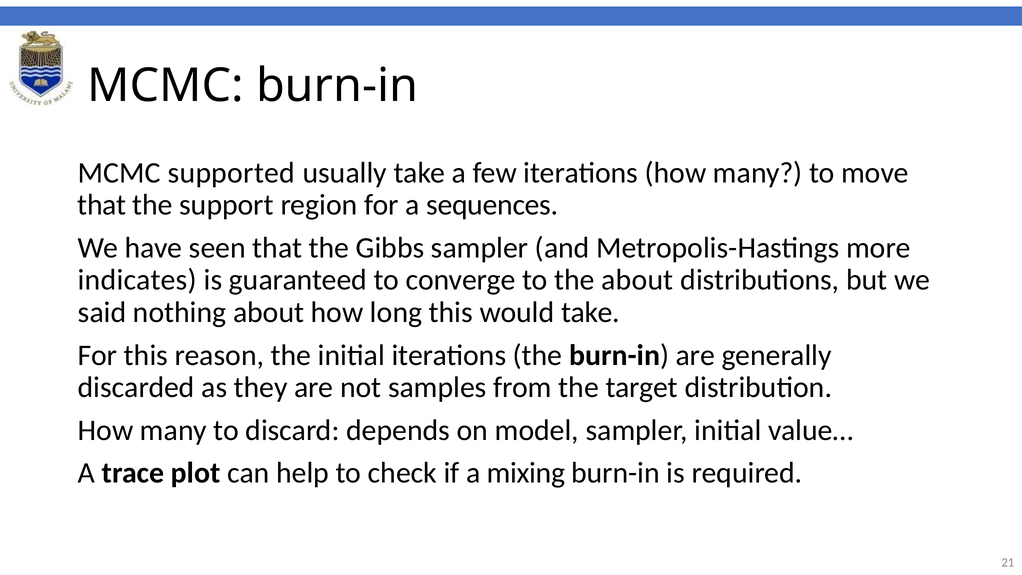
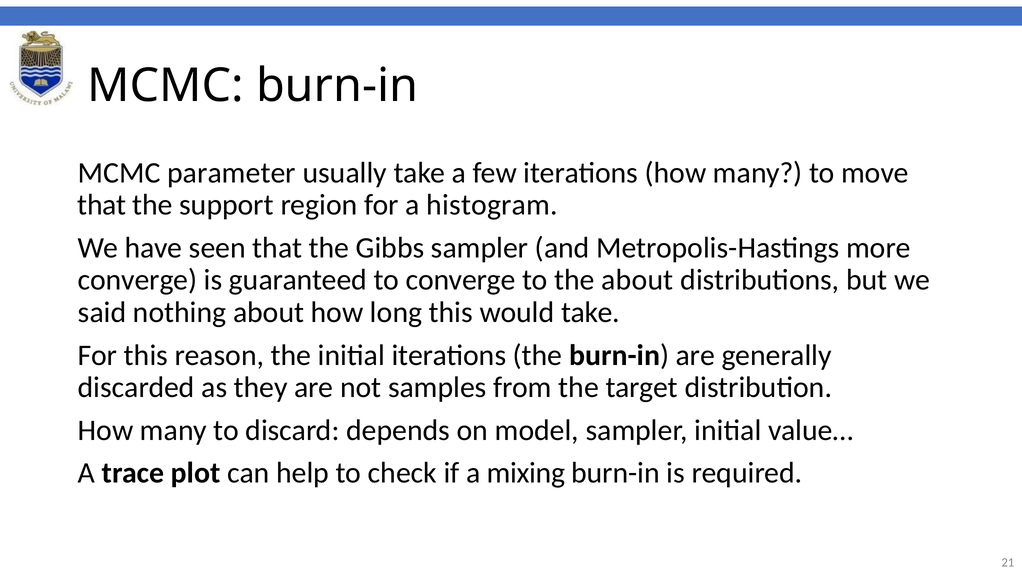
supported: supported -> parameter (232, 173)
sequences: sequences -> histogram (492, 205)
indicates: indicates -> converge (138, 280)
